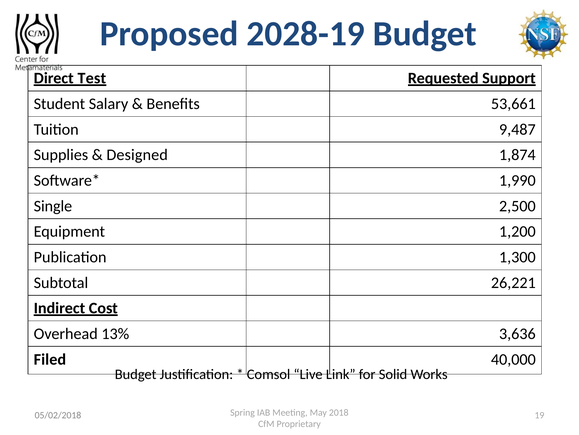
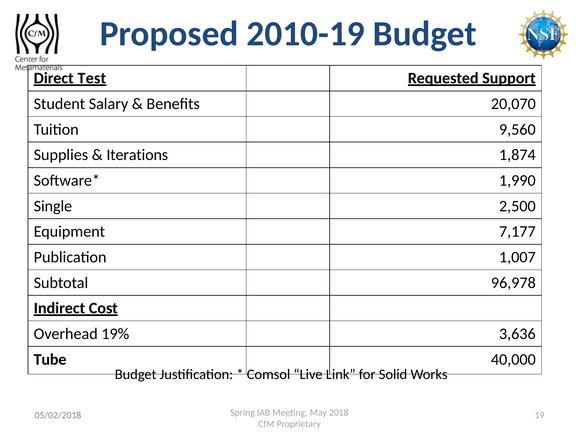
2028-19: 2028-19 -> 2010-19 (306, 34)
53,661: 53,661 -> 20,070 (513, 104)
9,487: 9,487 -> 9,560 (517, 129)
Designed: Designed -> Iterations (137, 155)
1,200: 1,200 -> 7,177 (517, 231)
1,300: 1,300 -> 1,007 (517, 257)
26,221: 26,221 -> 96,978 (513, 282)
13%: 13% -> 19% (115, 333)
Filed: Filed -> Tube (50, 359)
